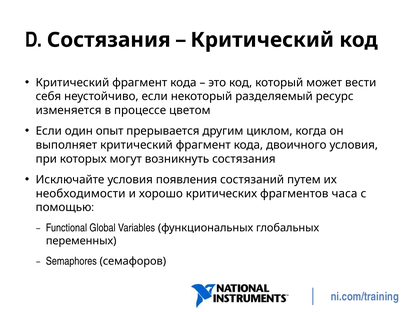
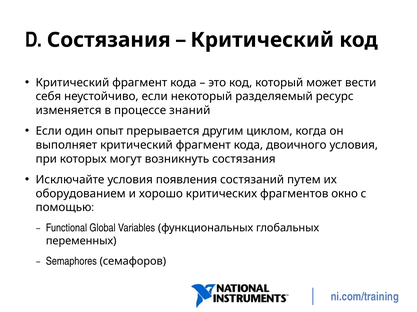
цветом: цветом -> знаний (190, 111)
необходимости: необходимости -> оборудованием (81, 194)
часа: часа -> окно (345, 194)
